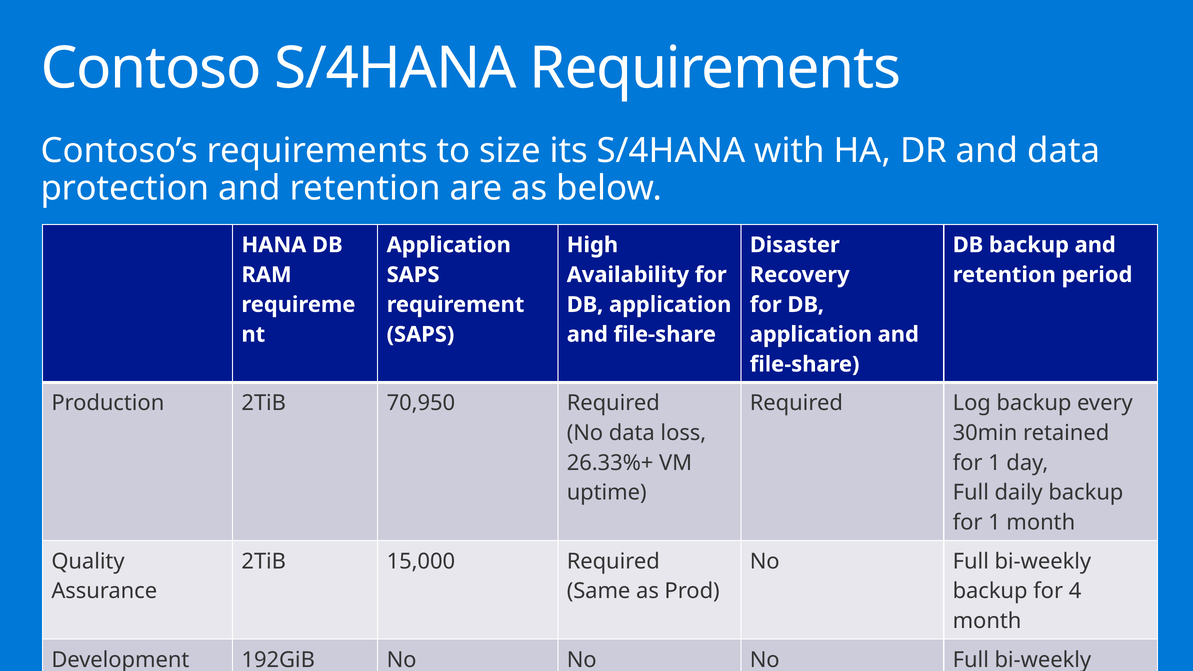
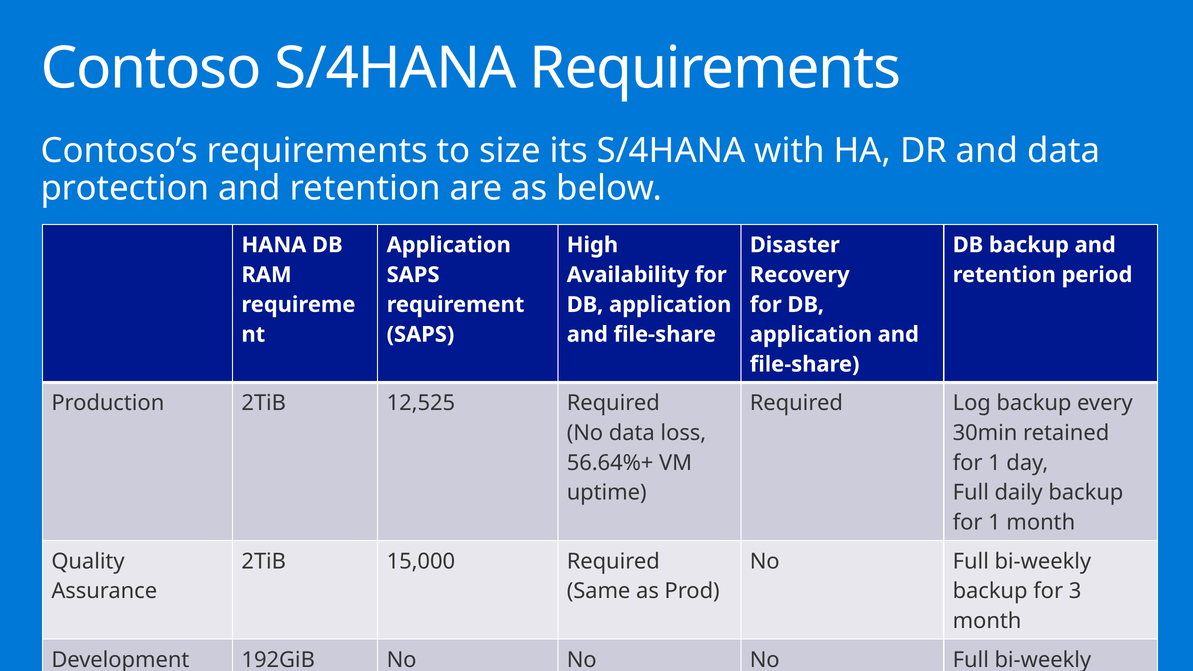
70,950: 70,950 -> 12,525 (421, 403)
26.33%+: 26.33%+ -> 56.64%+ (610, 463)
4: 4 -> 3 (1075, 591)
